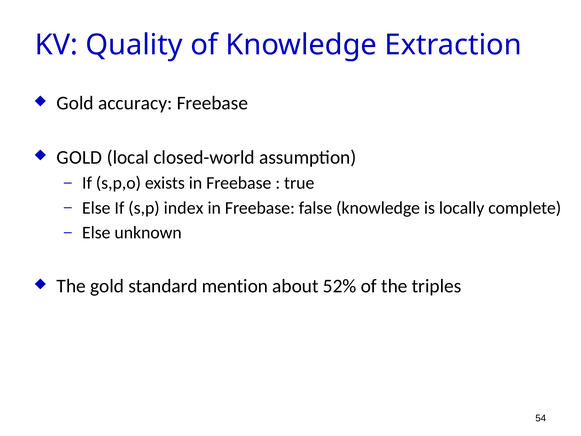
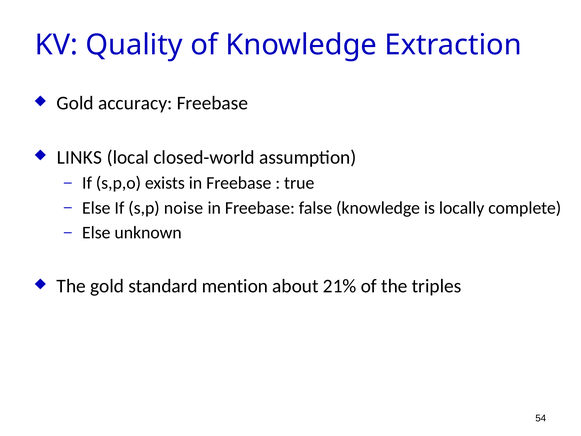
GOLD: GOLD -> LINKS (79, 157)
index: index -> noise (184, 208)
52%: 52% -> 21% (340, 286)
